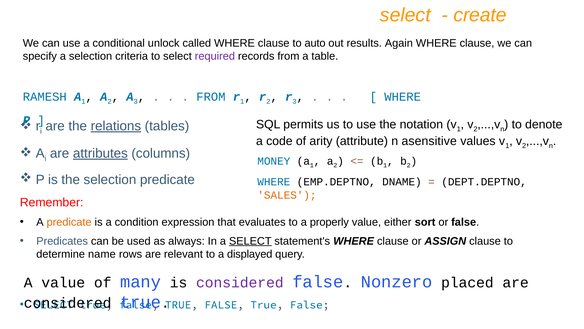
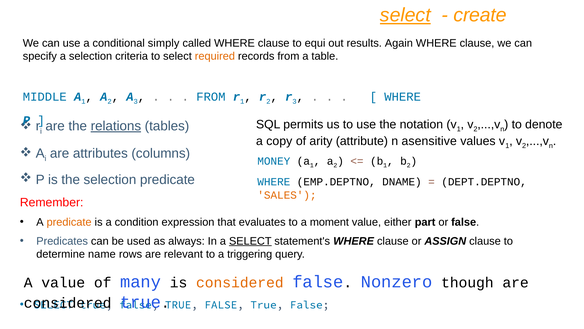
select underline: none -> present (405, 15)
unlock: unlock -> simply (164, 43)
auto: auto -> equi (315, 43)
required colour: purple -> orange (215, 56)
RAMESH: RAMESH -> MIDDLE (45, 96)
code: code -> copy (279, 141)
attributes underline: present -> none (100, 153)
properly: properly -> moment (329, 222)
sort: sort -> part (425, 222)
displayed: displayed -> triggering (250, 254)
considered colour: purple -> orange (240, 282)
placed: placed -> though (467, 282)
